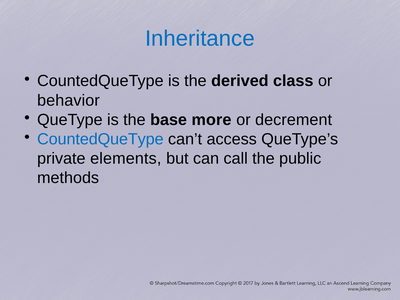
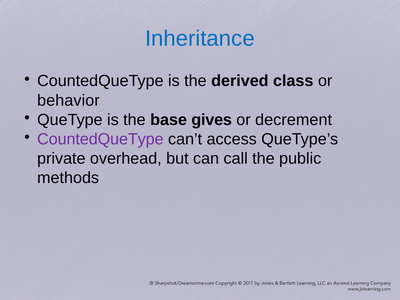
more: more -> gives (212, 120)
CountedQueType colour: blue -> purple (100, 139)
elements: elements -> overhead (126, 158)
